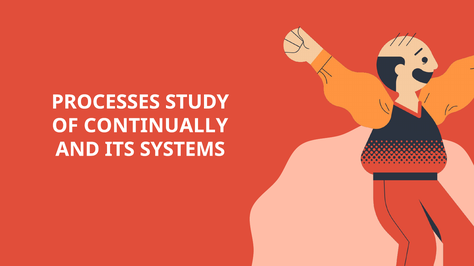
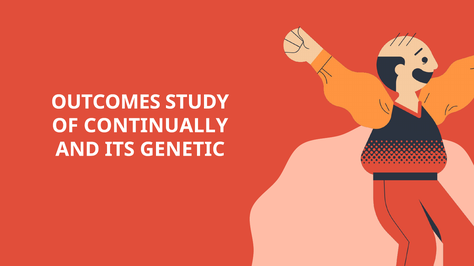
PROCESSES: PROCESSES -> OUTCOMES (106, 102)
SYSTEMS: SYSTEMS -> GENETIC (182, 150)
